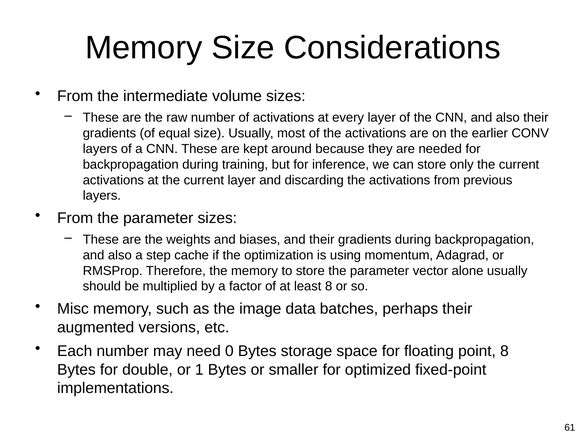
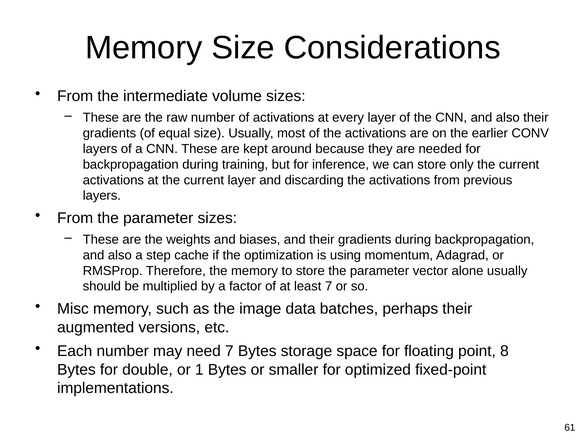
least 8: 8 -> 7 (329, 287)
need 0: 0 -> 7 (229, 351)
